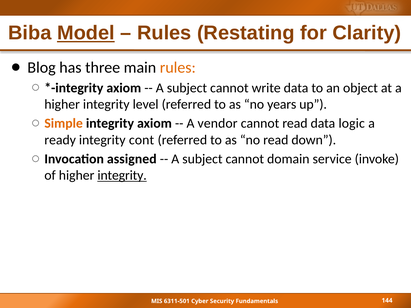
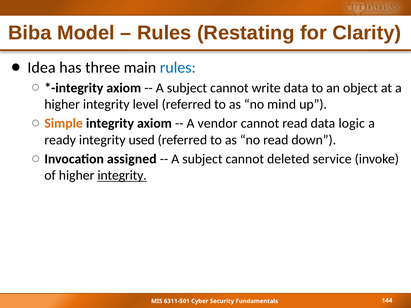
Model underline: present -> none (86, 33)
Blog: Blog -> Idea (42, 68)
rules colour: orange -> blue (178, 68)
years: years -> mind (282, 104)
cont: cont -> used (142, 140)
domain: domain -> deleted (288, 159)
